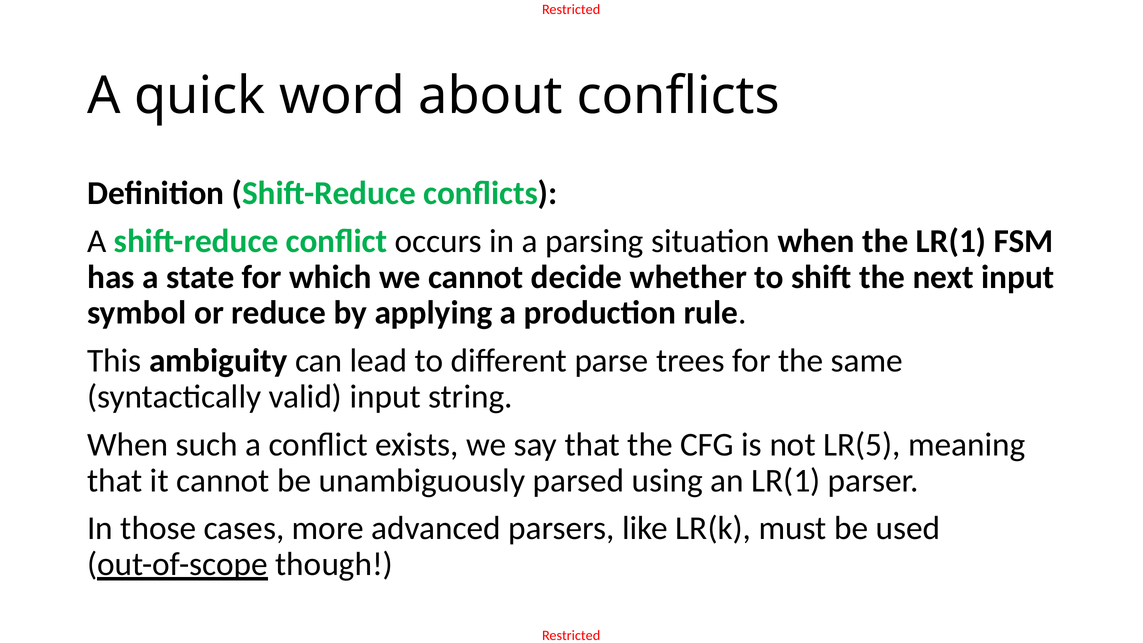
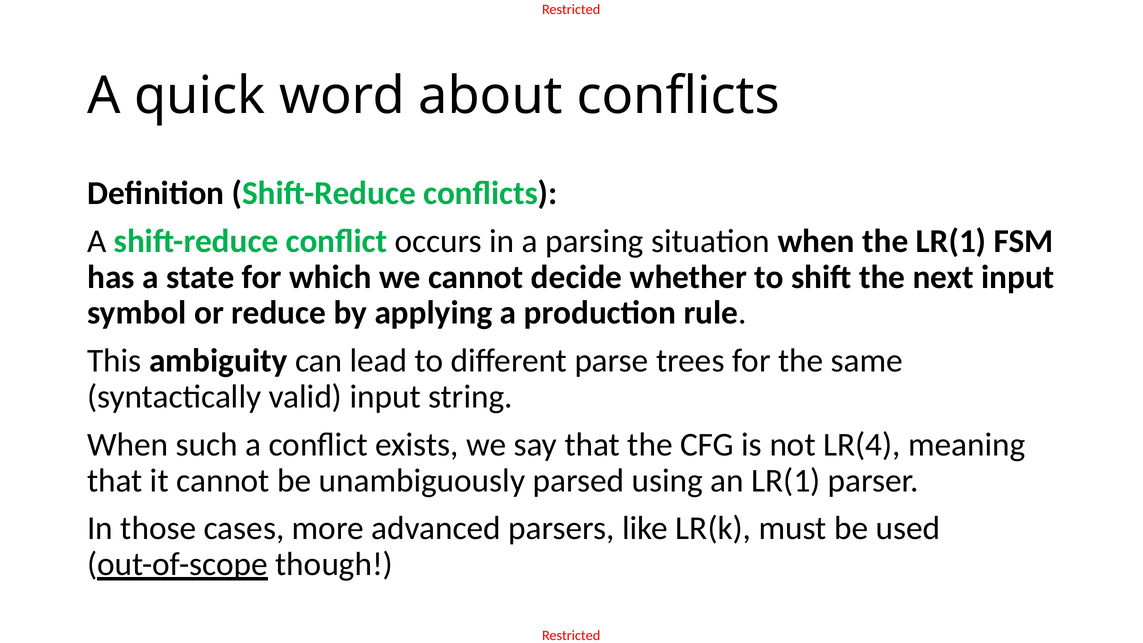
LR(5: LR(5 -> LR(4 (862, 445)
